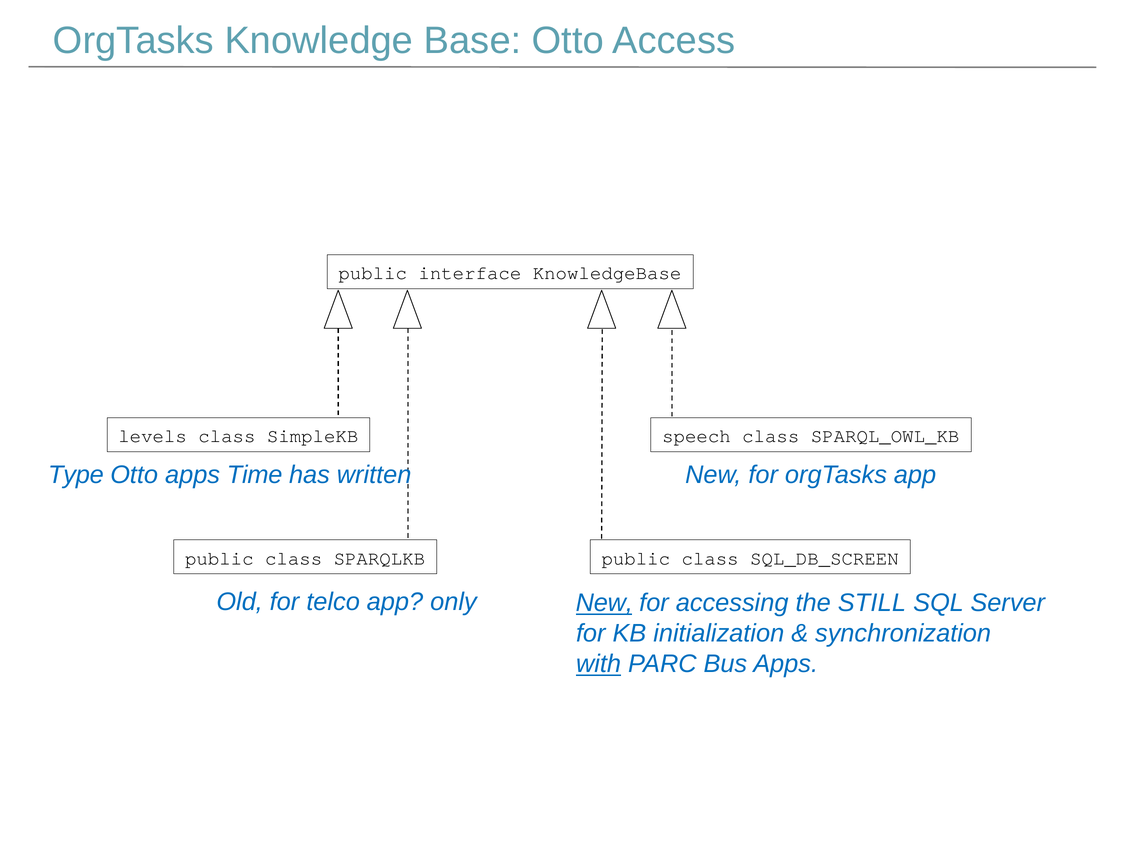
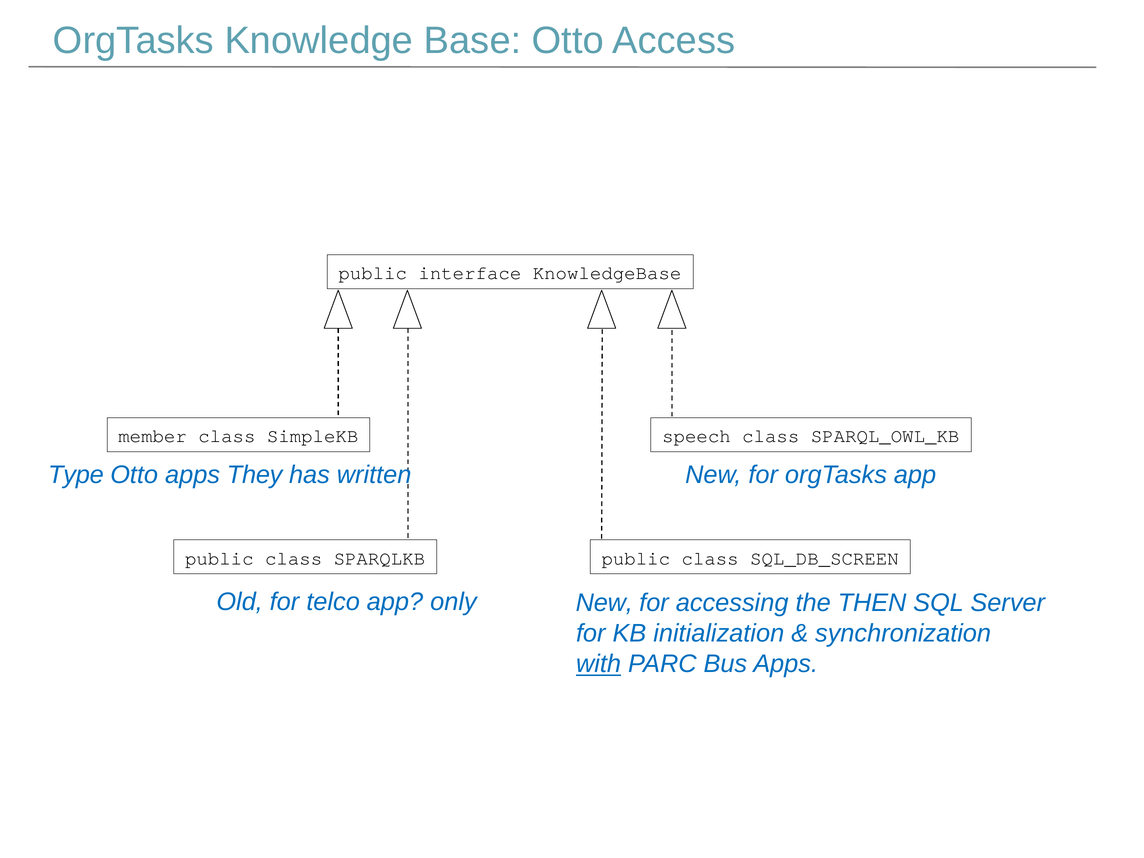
levels: levels -> member (153, 436)
Time: Time -> They (255, 475)
New underline: present -> none (604, 603)
STILL: STILL -> THEN (872, 603)
